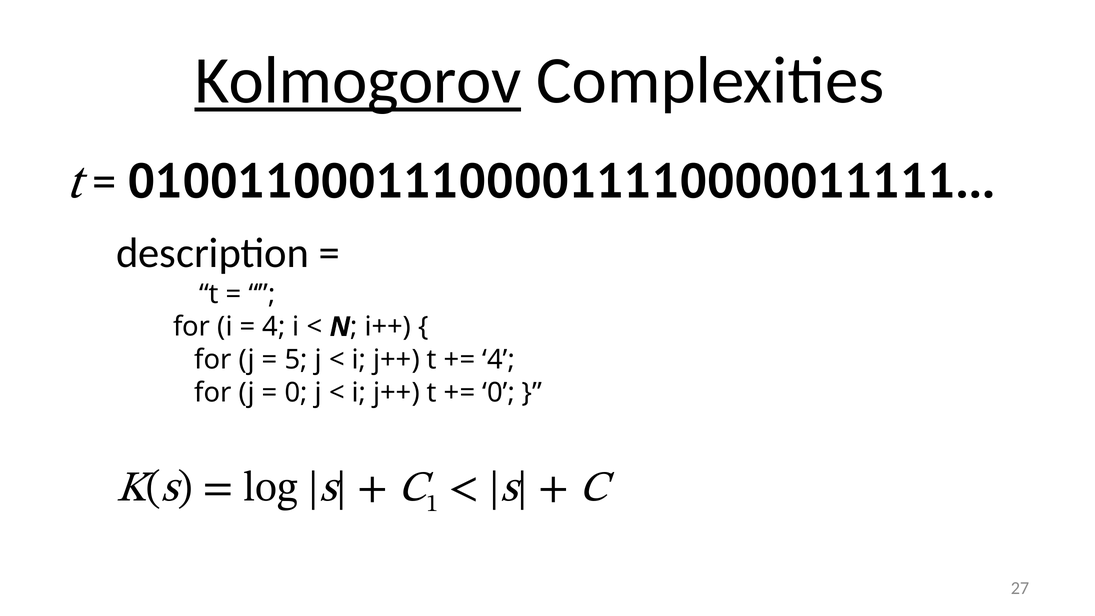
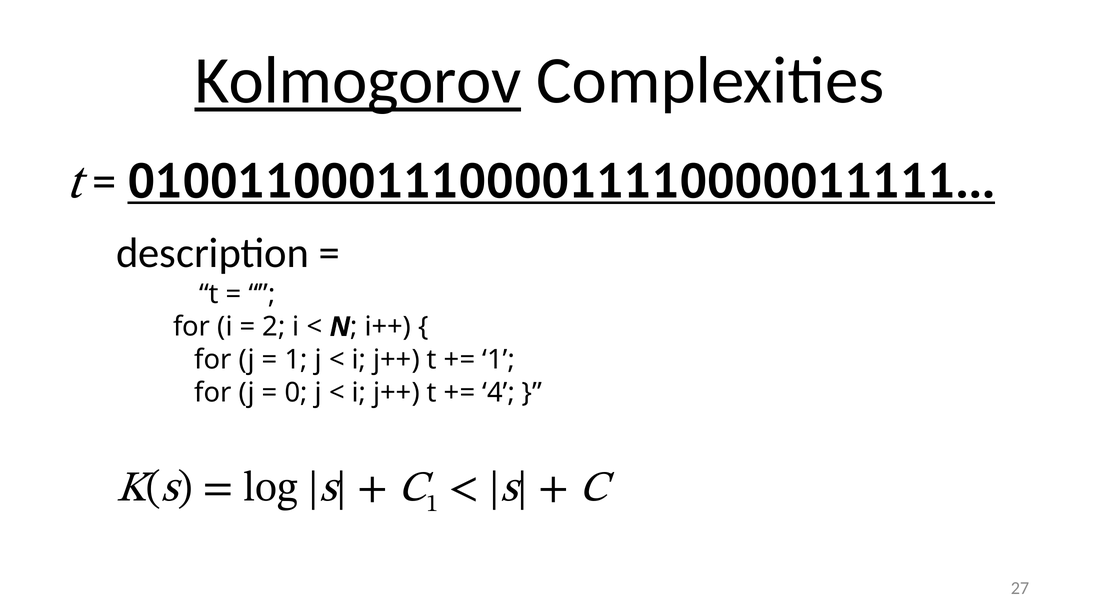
010011000111000011110000011111… underline: none -> present (561, 182)
4: 4 -> 2 (274, 327)
5: 5 -> 1 (296, 360)
4: 4 -> 1 (499, 360)
0: 0 -> 4 (499, 393)
